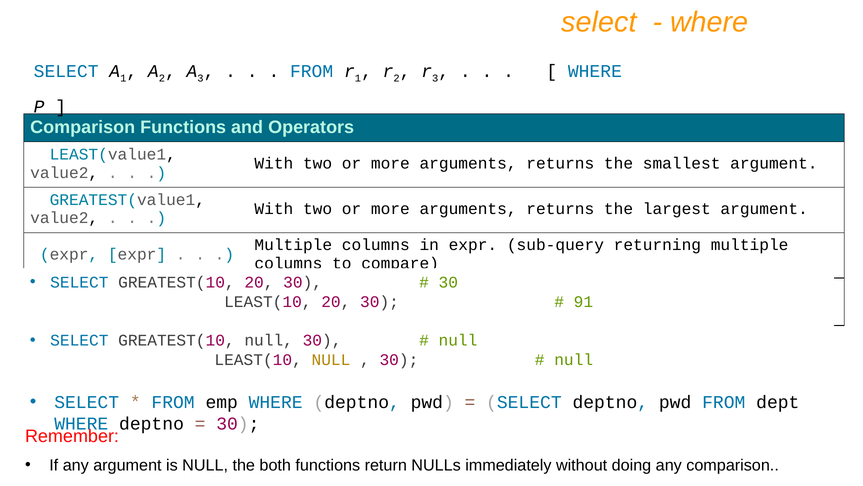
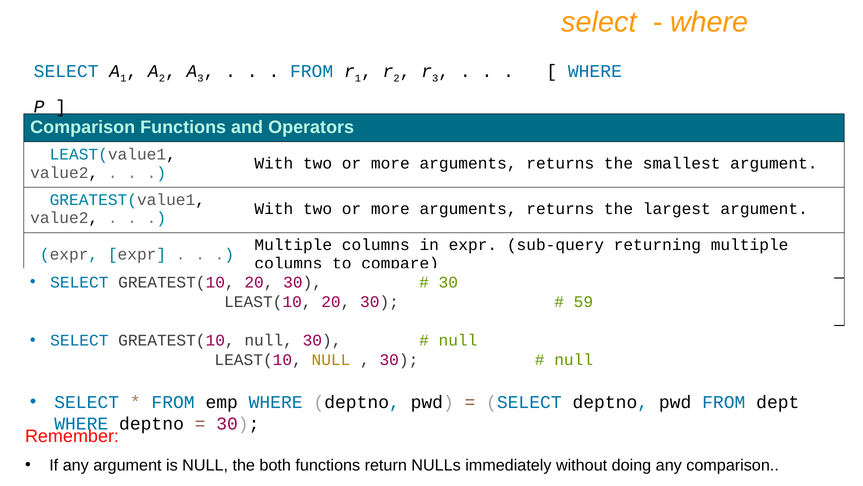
91: 91 -> 59 (583, 301)
